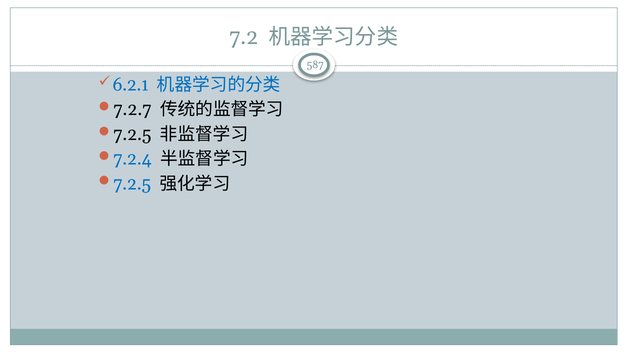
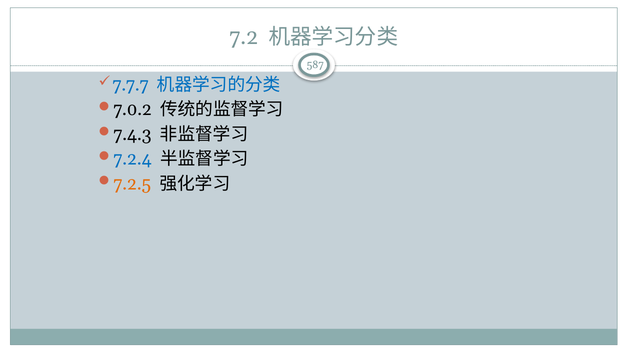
6.2.1: 6.2.1 -> 7.7.7 (131, 85)
7.2.7: 7.2.7 -> 7.0.2 (133, 110)
7.2.5: 7.2.5 -> 7.4.3 (132, 134)
7.2.5 colour: blue -> orange (132, 184)
